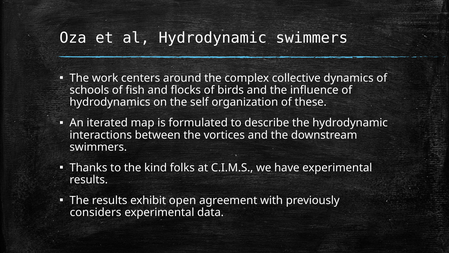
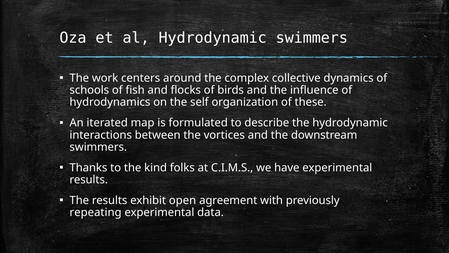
considers: considers -> repeating (96, 212)
